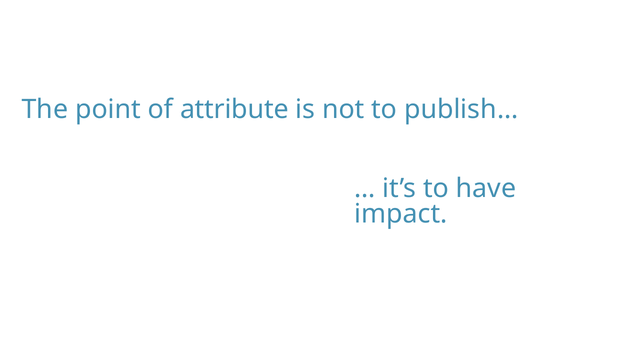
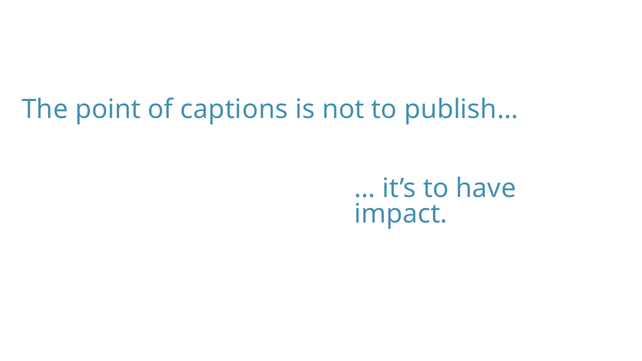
attribute: attribute -> captions (234, 109)
